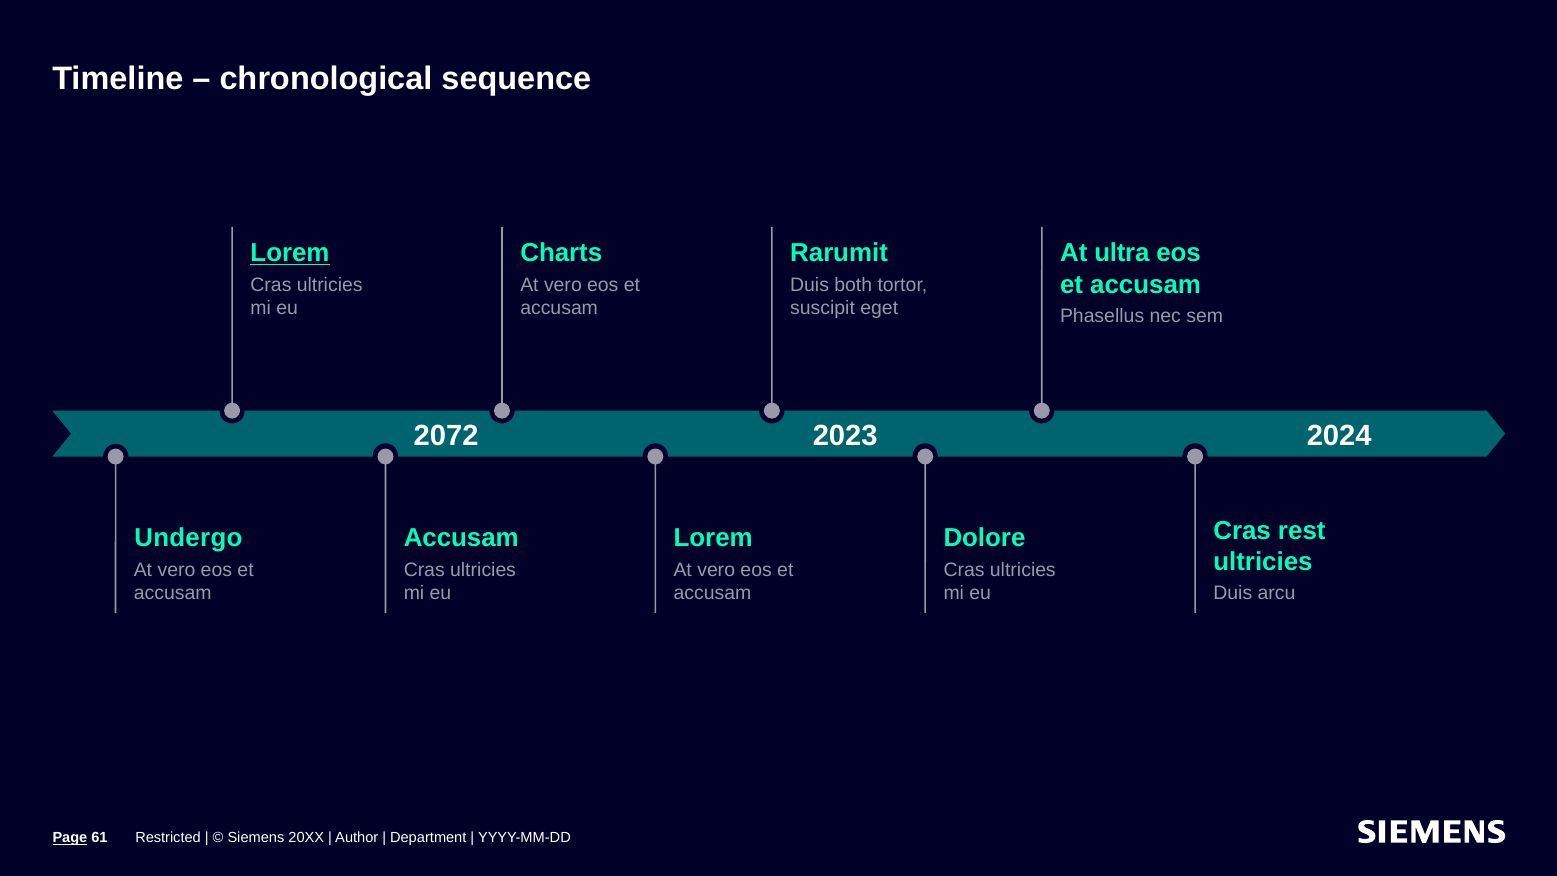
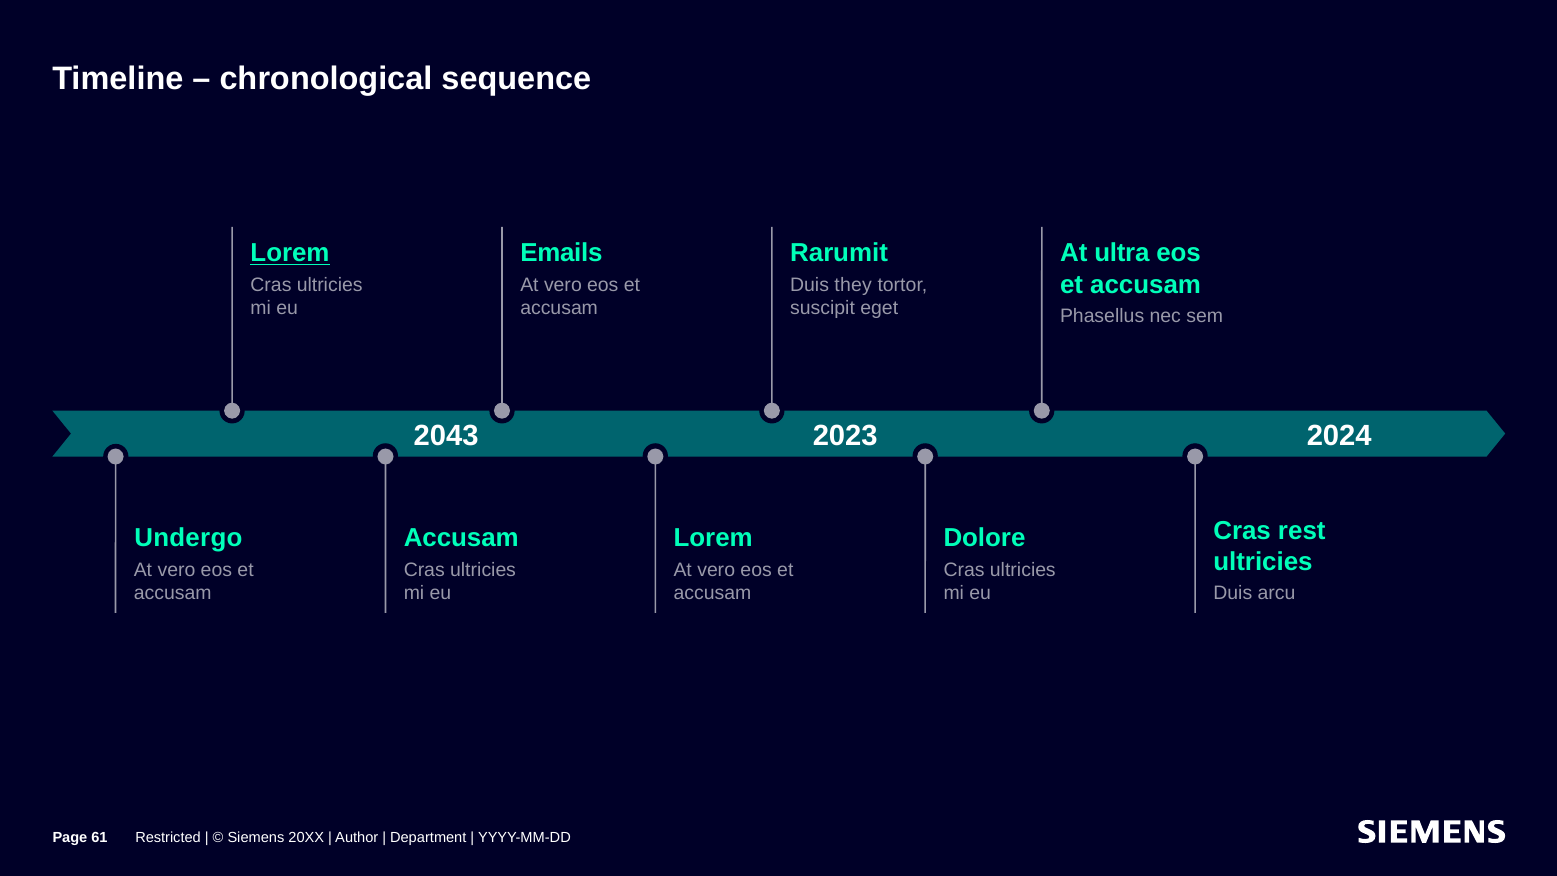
Charts: Charts -> Emails (561, 253)
both: both -> they (853, 285)
2072: 2072 -> 2043 (446, 436)
Page underline: present -> none (70, 838)
